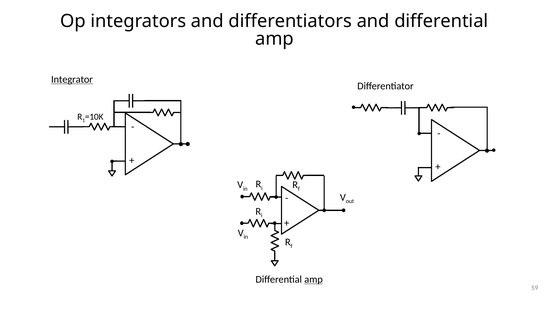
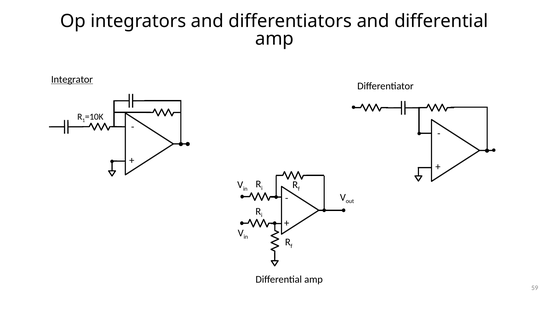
amp underline: present -> none (314, 279)
